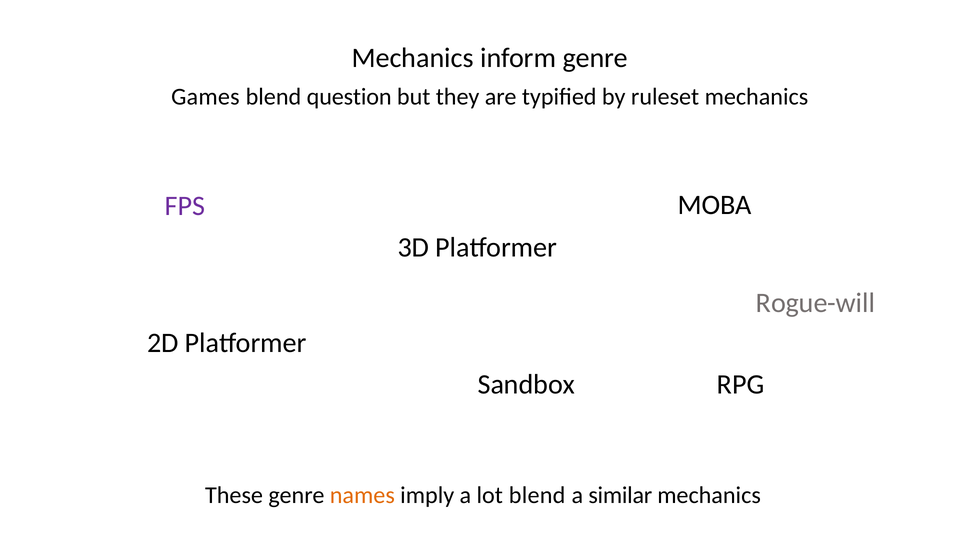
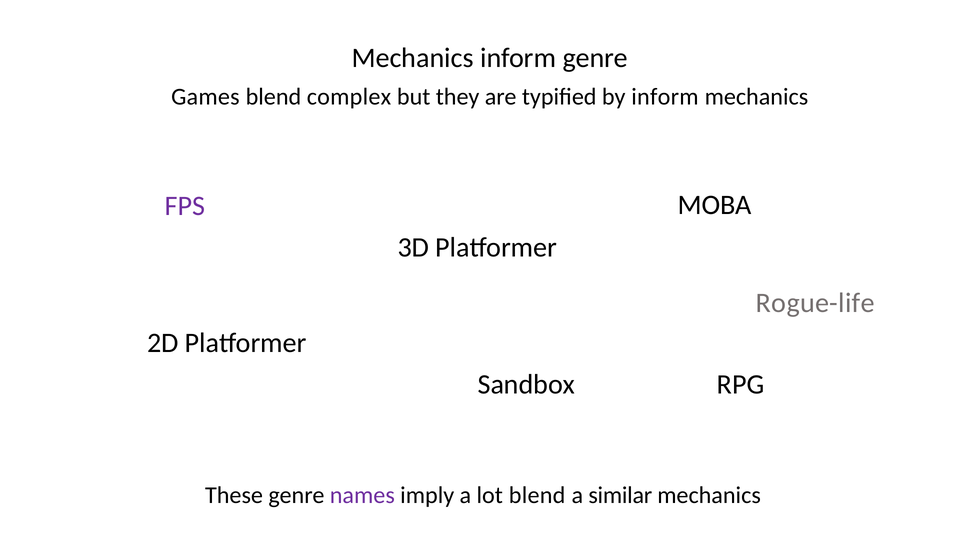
question: question -> complex (349, 97)
by ruleset: ruleset -> inform (665, 97)
Rogue-will: Rogue-will -> Rogue-life (815, 303)
names colour: orange -> purple (362, 496)
